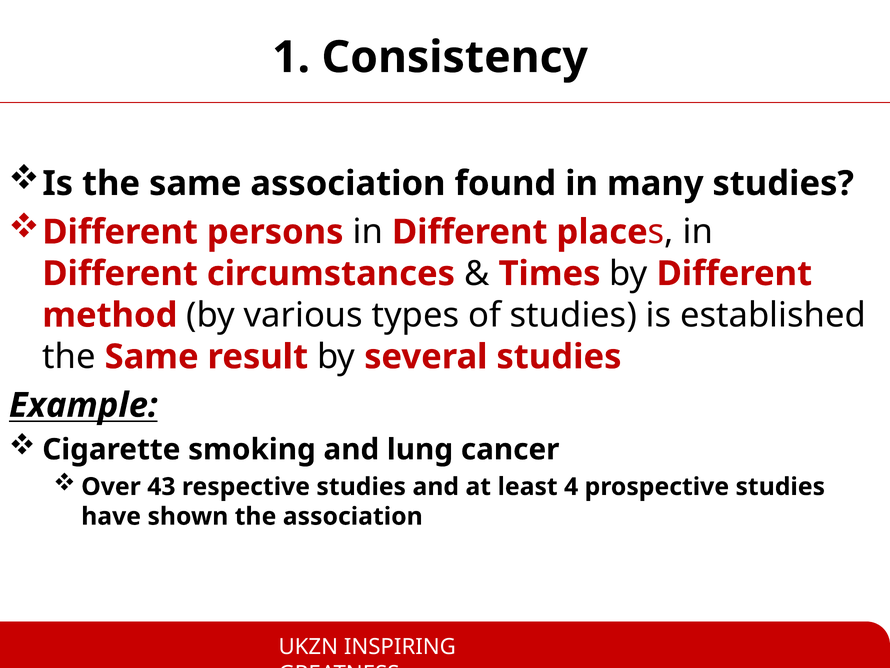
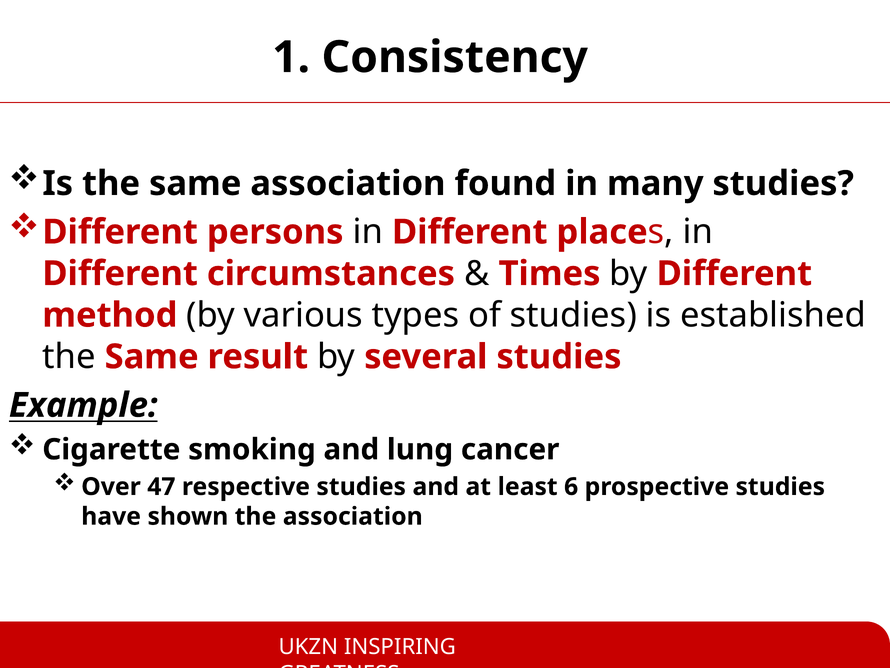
43: 43 -> 47 (161, 486)
4: 4 -> 6 (571, 486)
